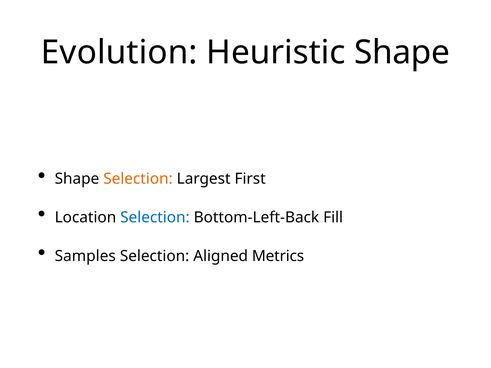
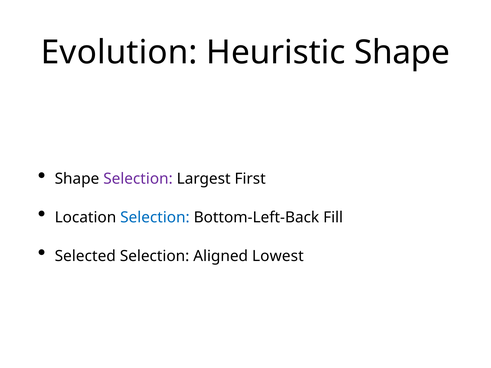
Selection colour: orange -> purple (138, 179)
Samples: Samples -> Selected (85, 256)
Metrics: Metrics -> Lowest (278, 256)
